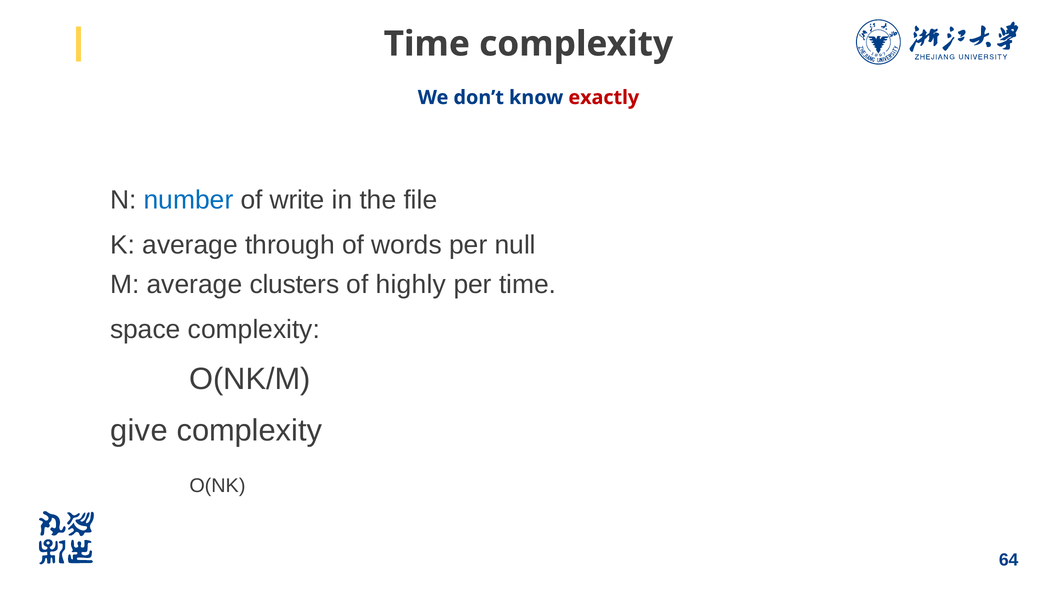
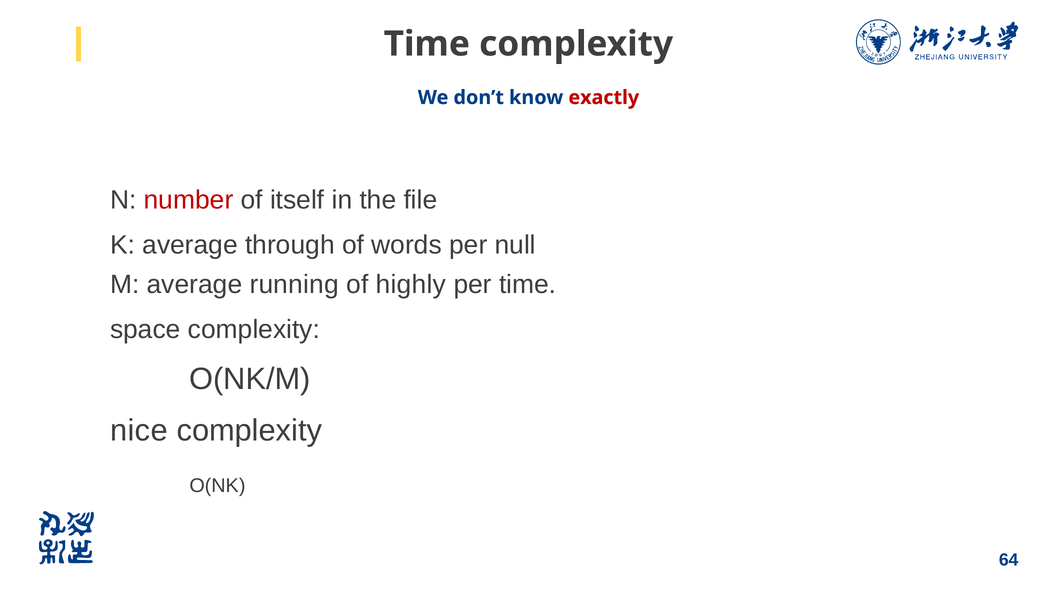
number colour: blue -> red (189, 200)
write: write -> itself (297, 200)
clusters: clusters -> running (294, 285)
give: give -> nice (139, 431)
